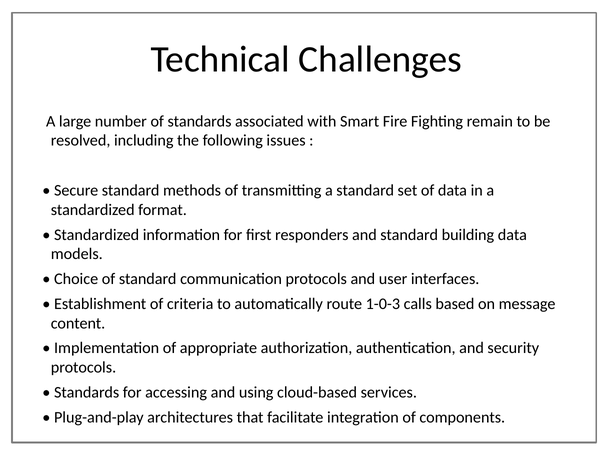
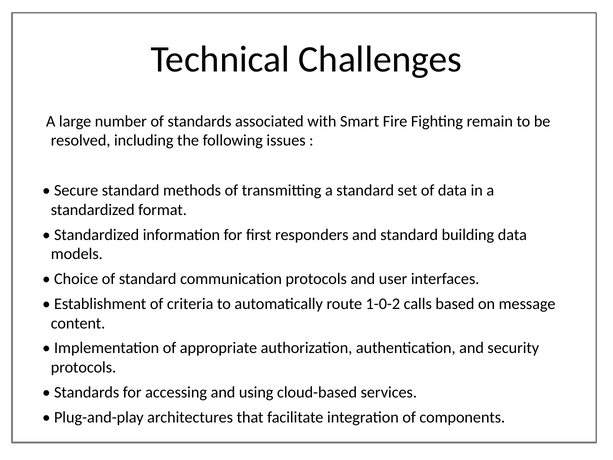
1-0-3: 1-0-3 -> 1-0-2 (383, 304)
